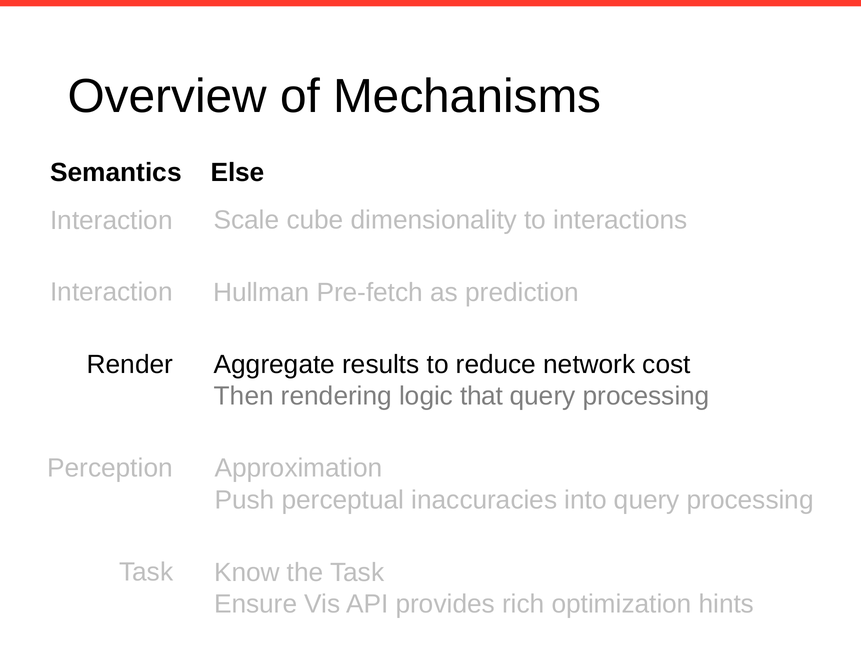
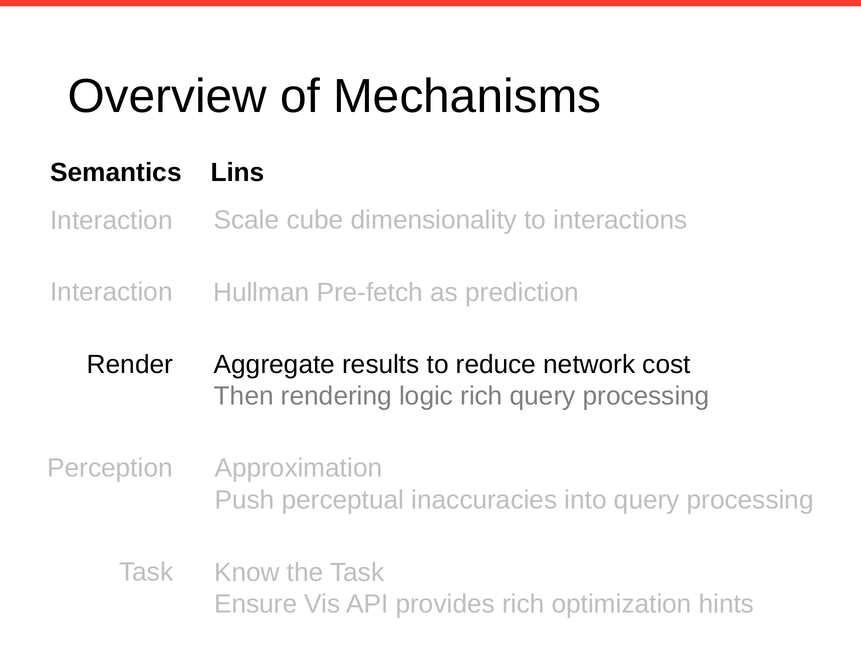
Else: Else -> Lins (238, 172)
logic that: that -> rich (481, 396)
